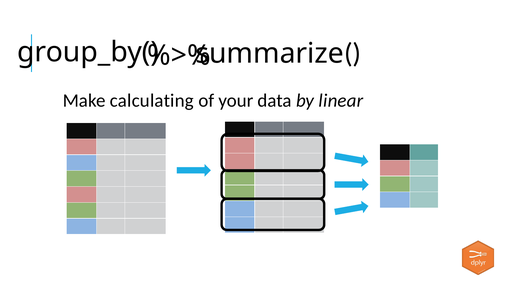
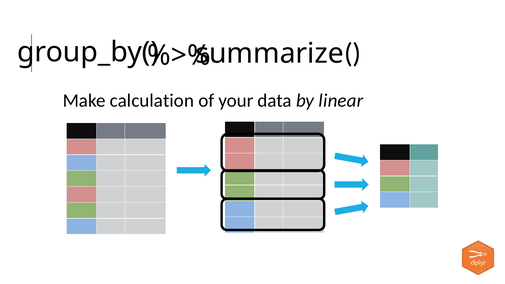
calculating: calculating -> calculation (152, 101)
